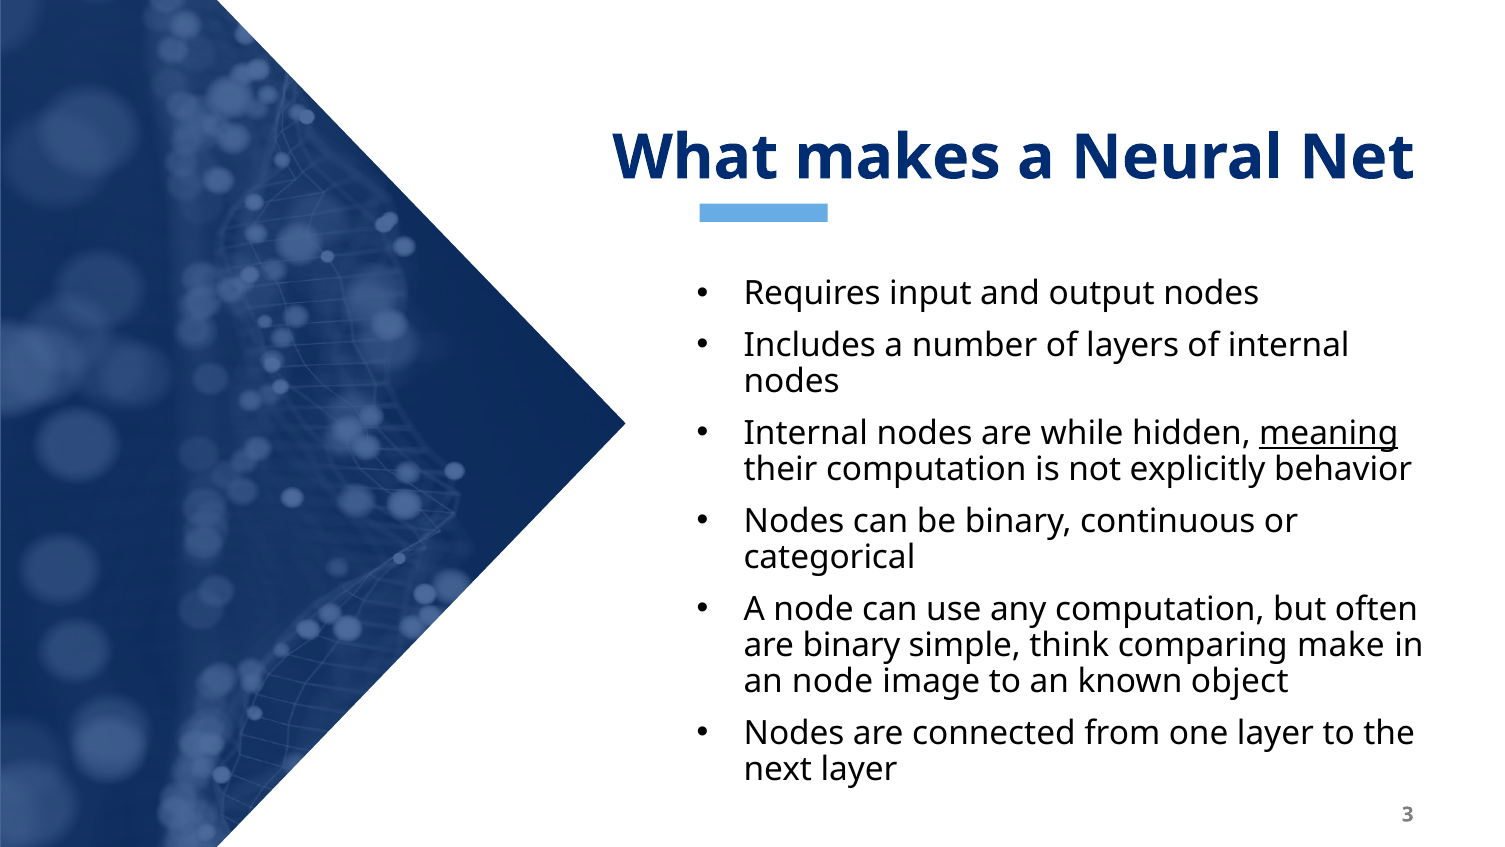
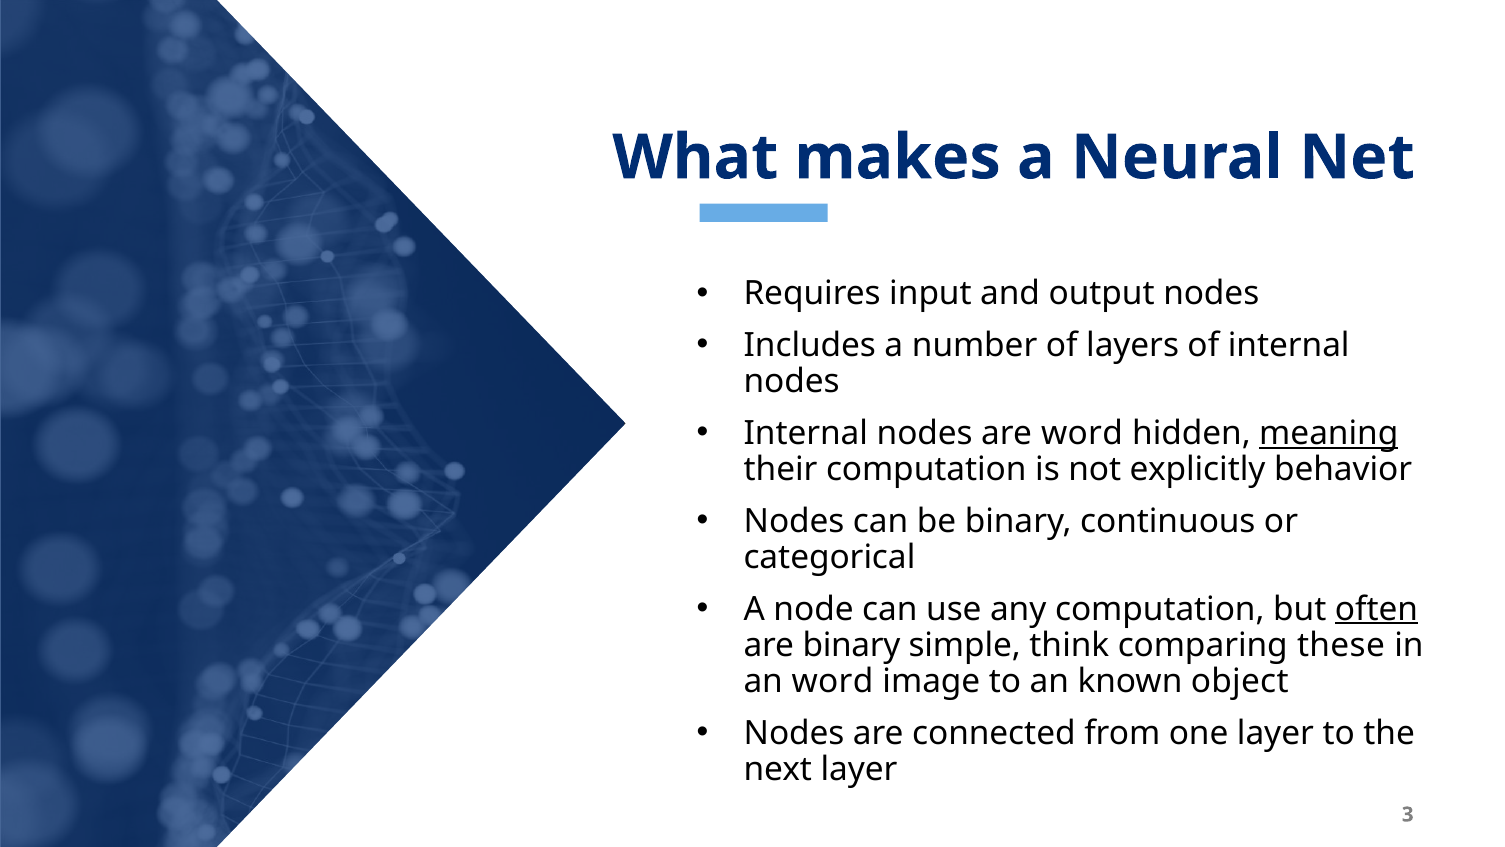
are while: while -> word (1082, 433)
often underline: none -> present (1376, 609)
make: make -> these (1341, 645)
an node: node -> word (833, 681)
